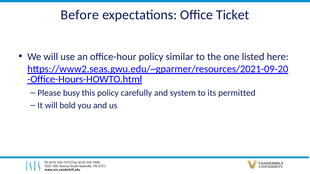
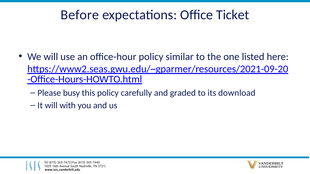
system: system -> graded (183, 93)
permitted: permitted -> download (237, 93)
bold: bold -> with (68, 106)
